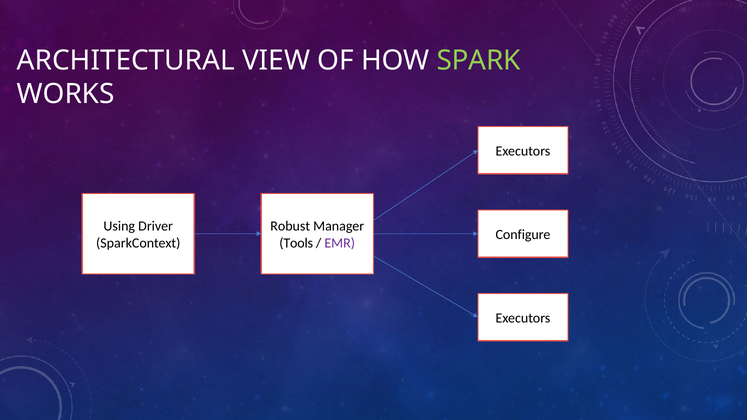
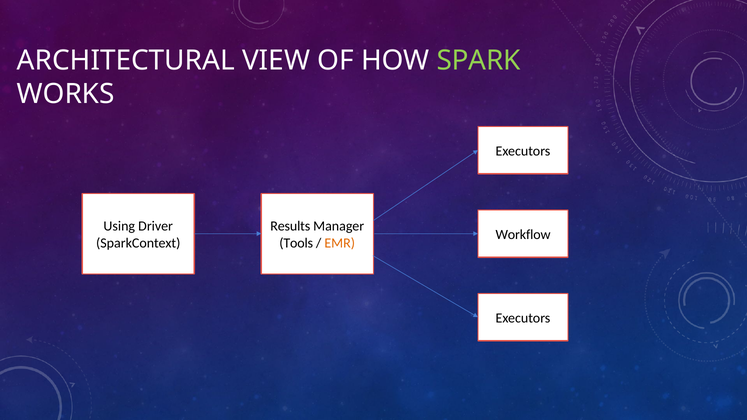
Robust: Robust -> Results (290, 226)
Configure: Configure -> Workflow (523, 235)
EMR colour: purple -> orange (340, 243)
